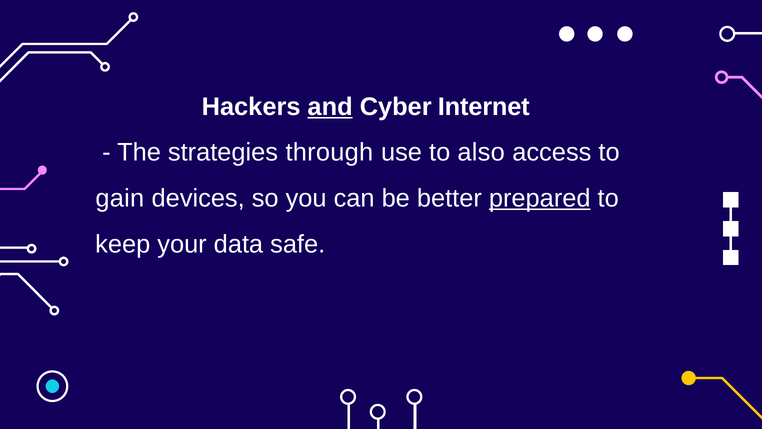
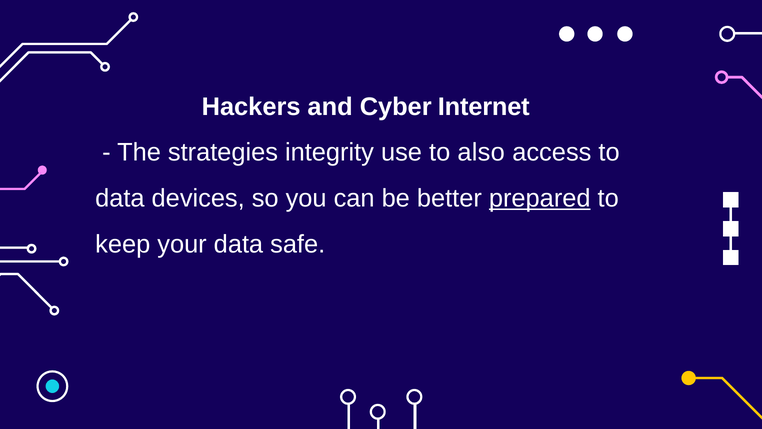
and underline: present -> none (330, 107)
through: through -> integrity (329, 152)
gain: gain -> data (120, 198)
